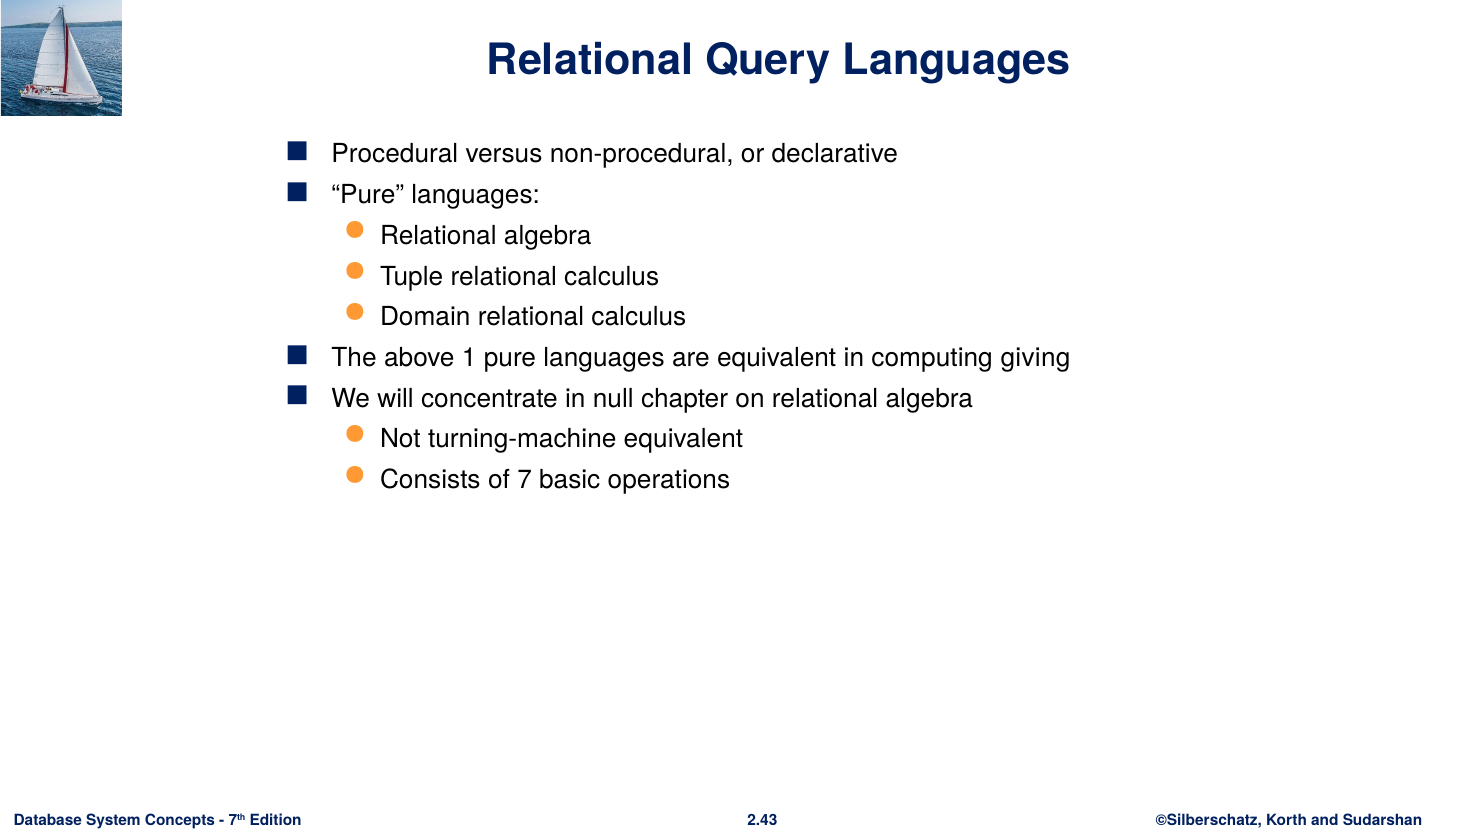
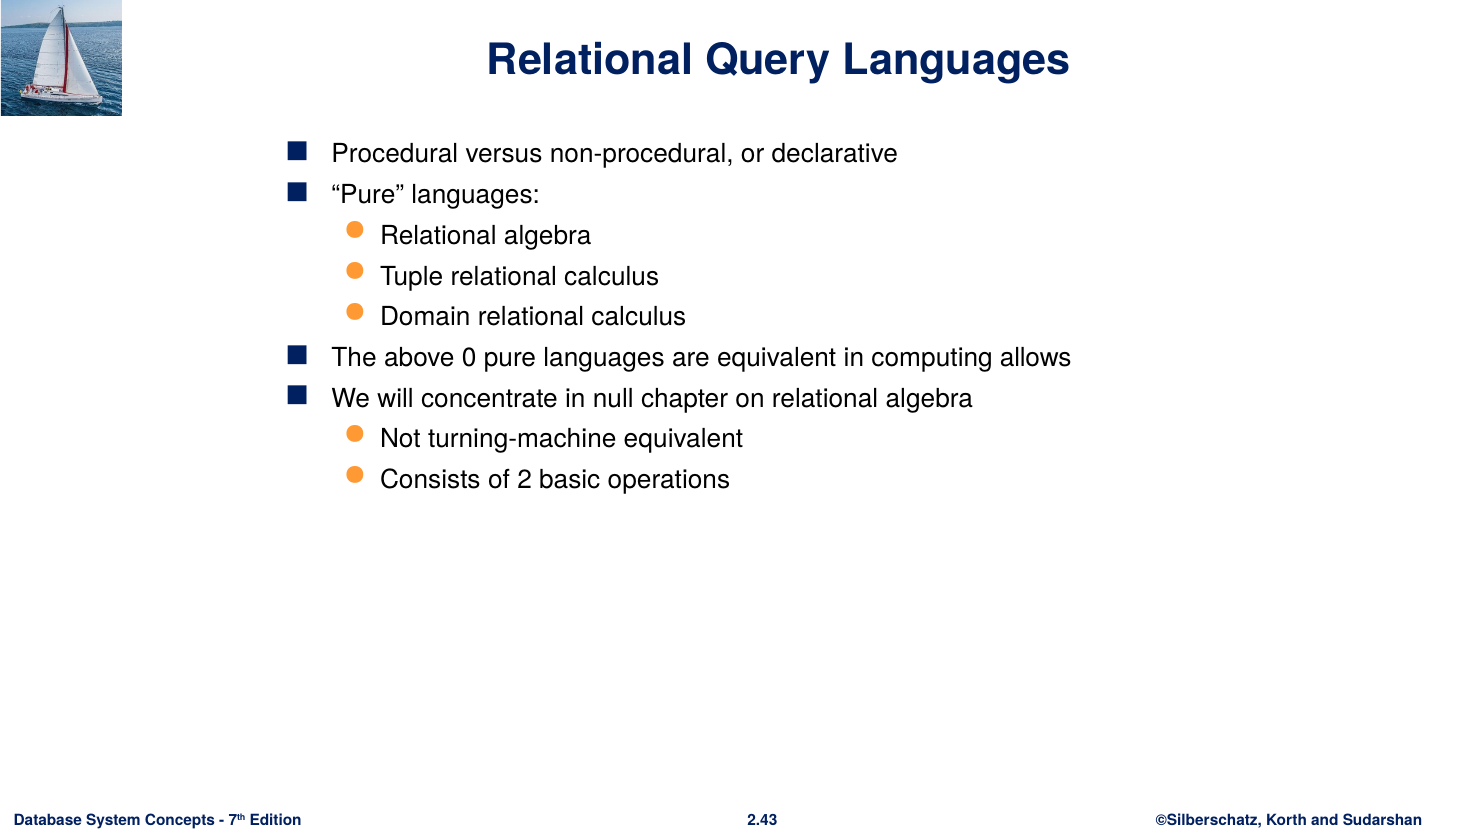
1: 1 -> 0 (469, 358)
giving: giving -> allows (1036, 358)
7: 7 -> 2 (525, 480)
